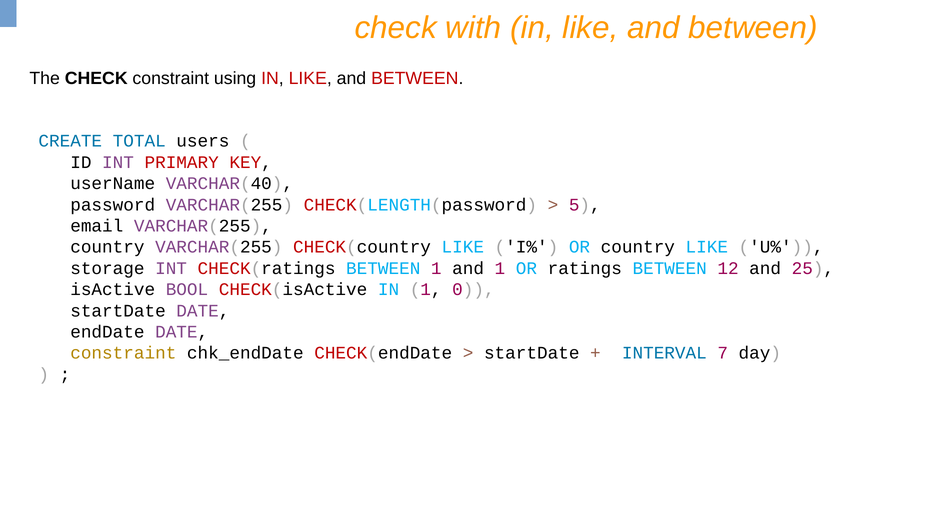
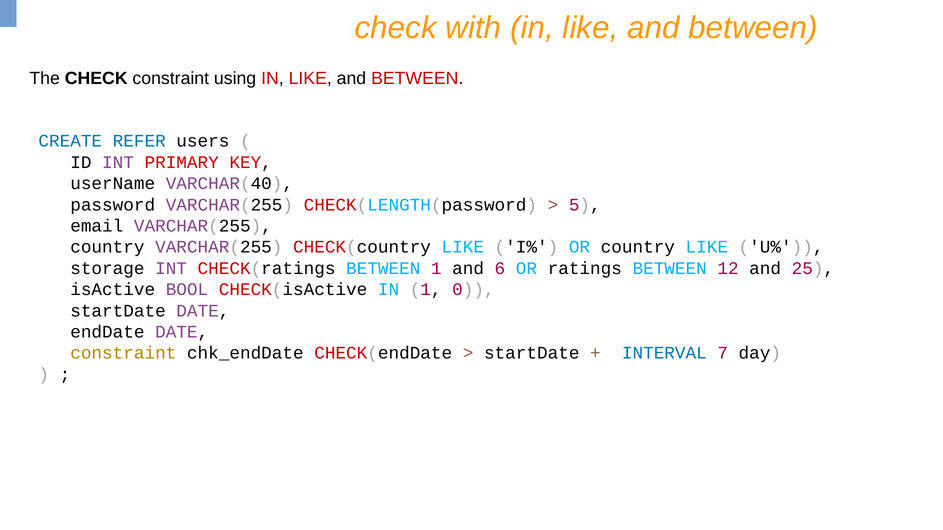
TOTAL: TOTAL -> REFER (139, 141)
and 1: 1 -> 6 (500, 269)
